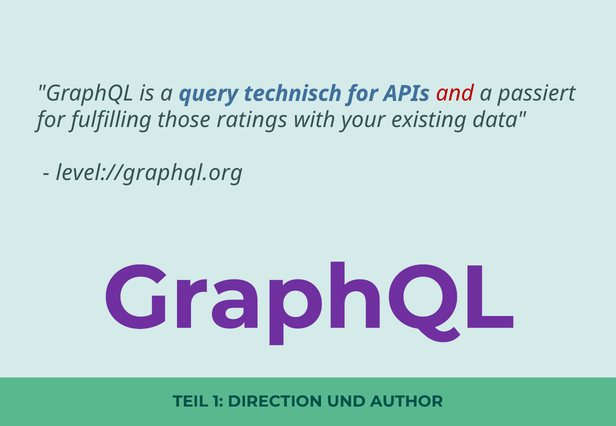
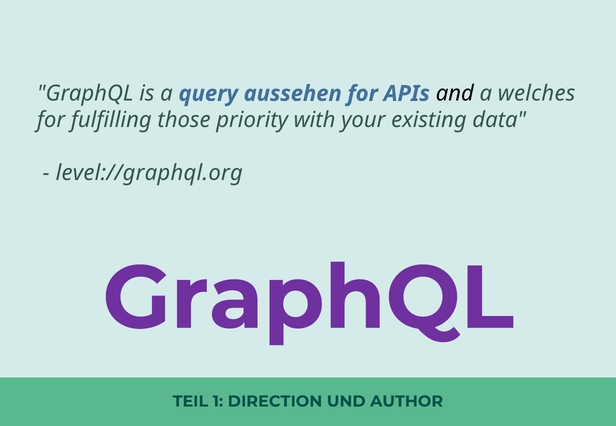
technisch: technisch -> aussehen (293, 94)
and colour: red -> black (455, 94)
passiert: passiert -> welches (537, 94)
ratings: ratings -> priority (252, 120)
